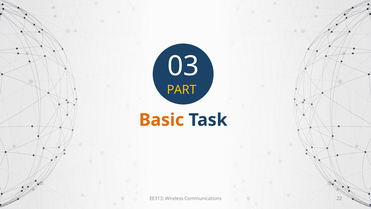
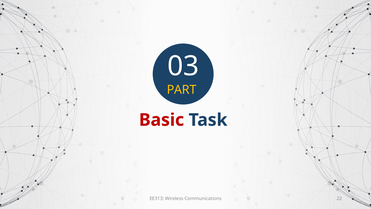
Basic colour: orange -> red (162, 120)
